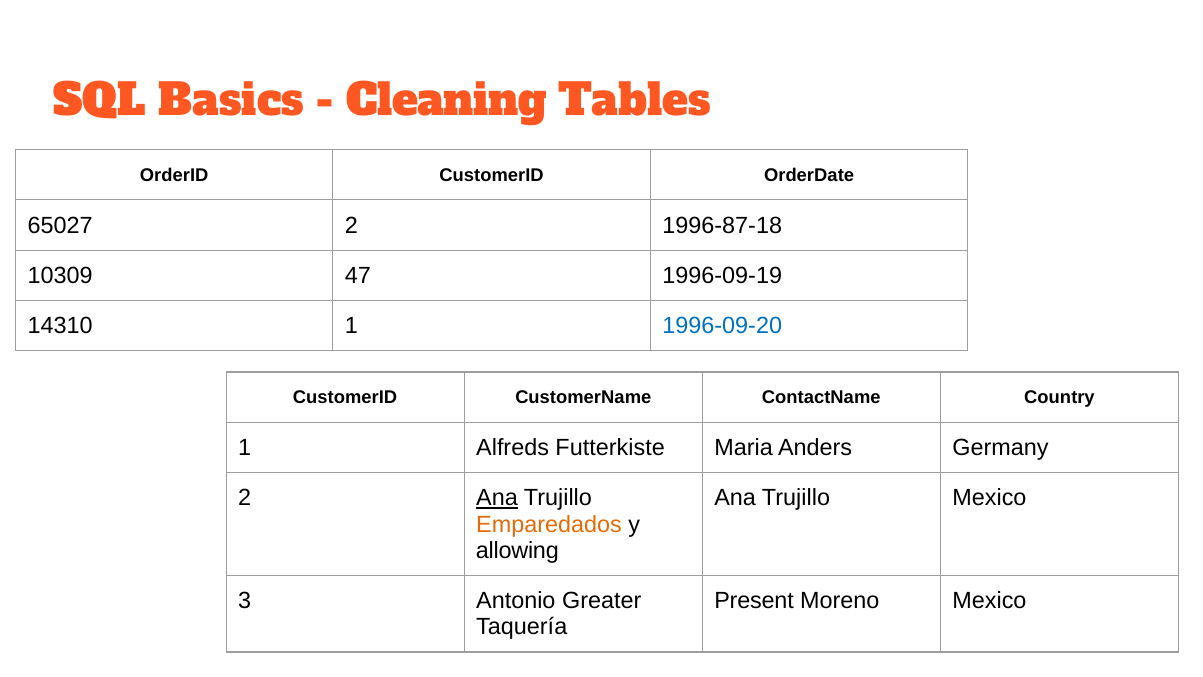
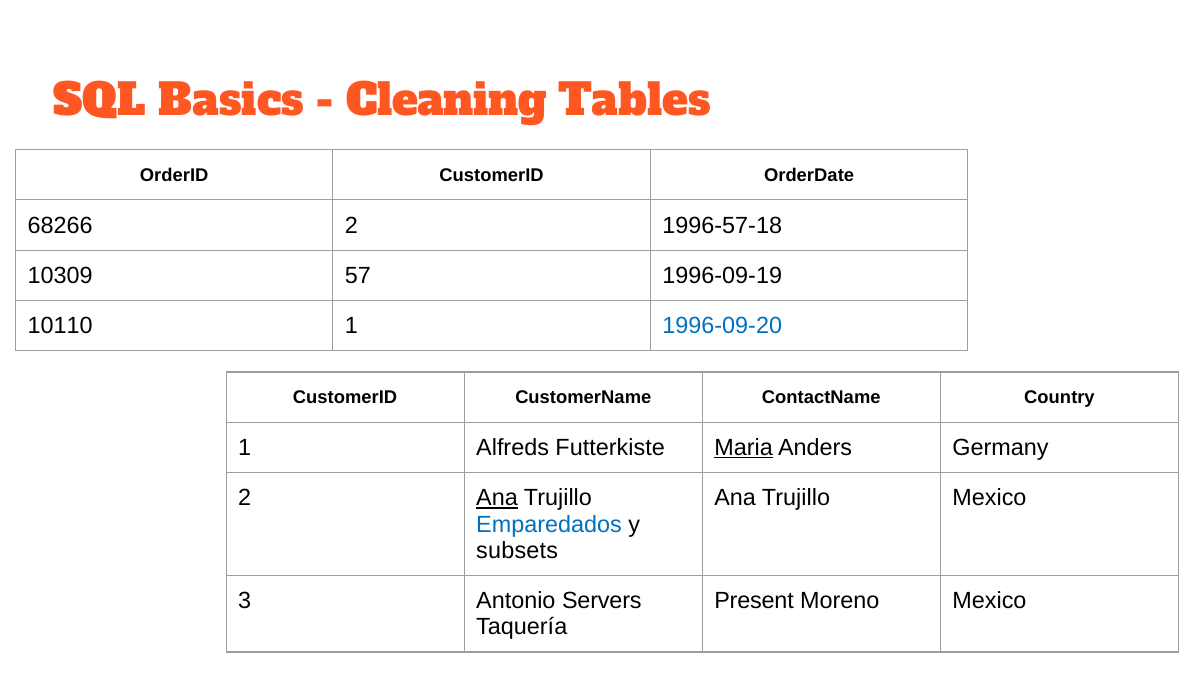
65027: 65027 -> 68266 (60, 225)
1996-87-18: 1996-87-18 -> 1996-57-18 (722, 225)
47: 47 -> 57 (358, 276)
14310: 14310 -> 10110 (60, 326)
Maria underline: none -> present (744, 447)
Emparedados colour: orange -> blue (549, 524)
allowing: allowing -> subsets (517, 550)
Greater: Greater -> Servers (602, 601)
